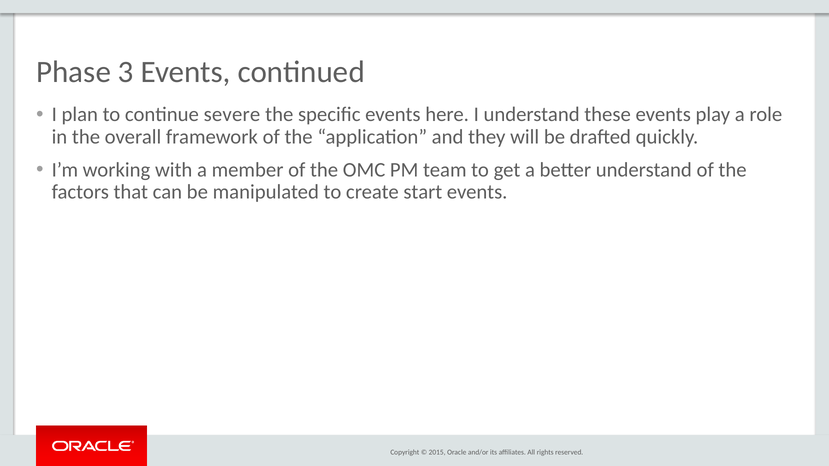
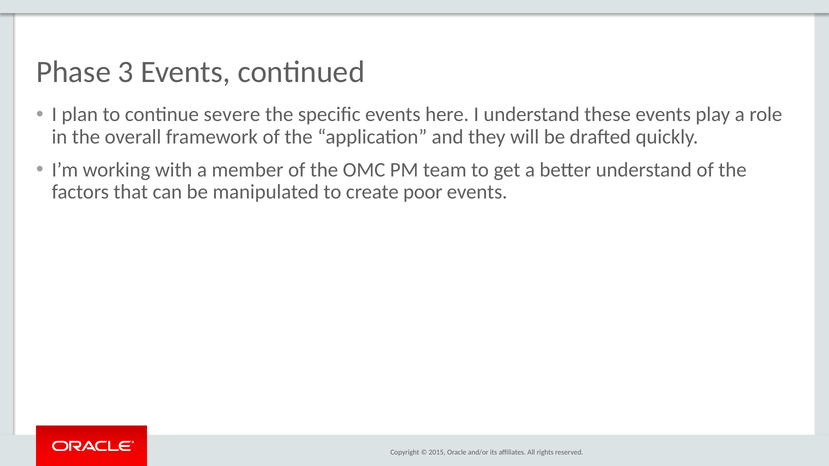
start: start -> poor (423, 192)
